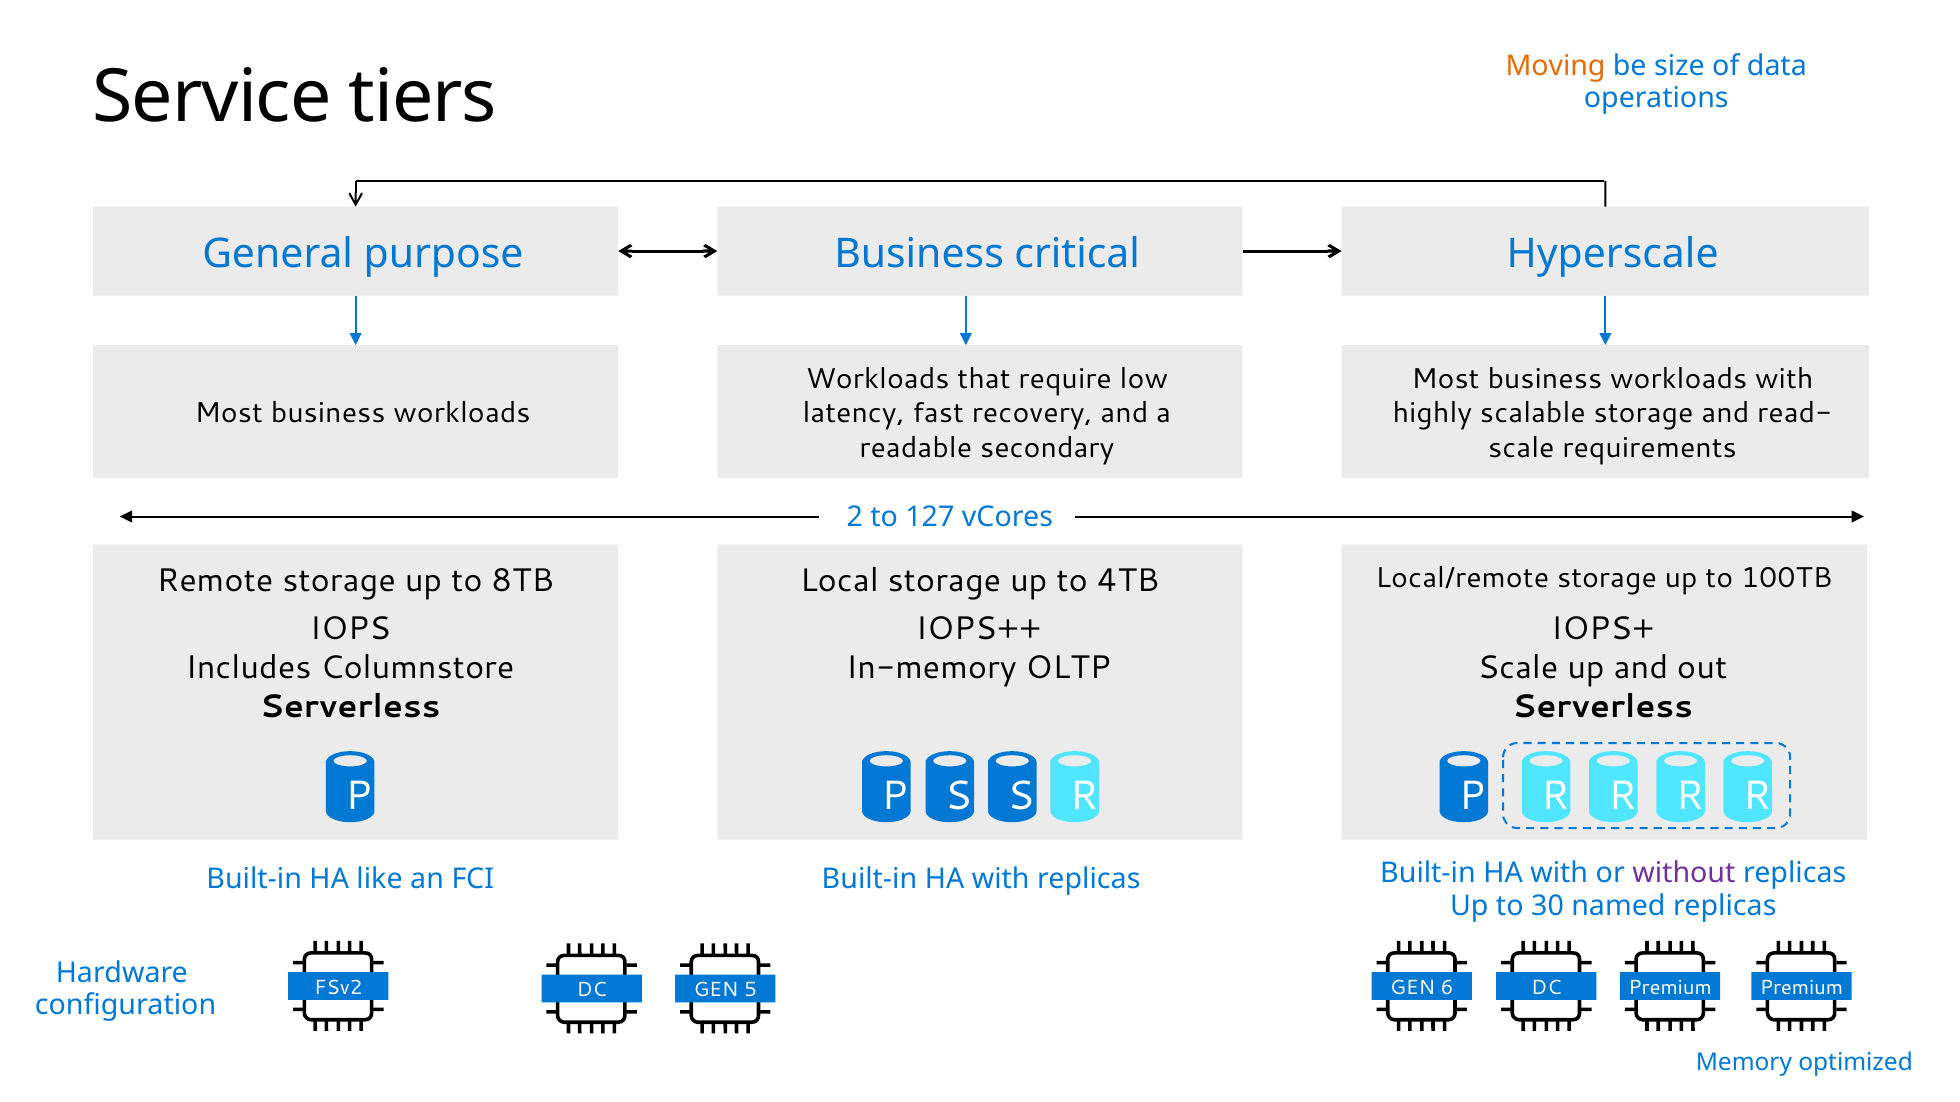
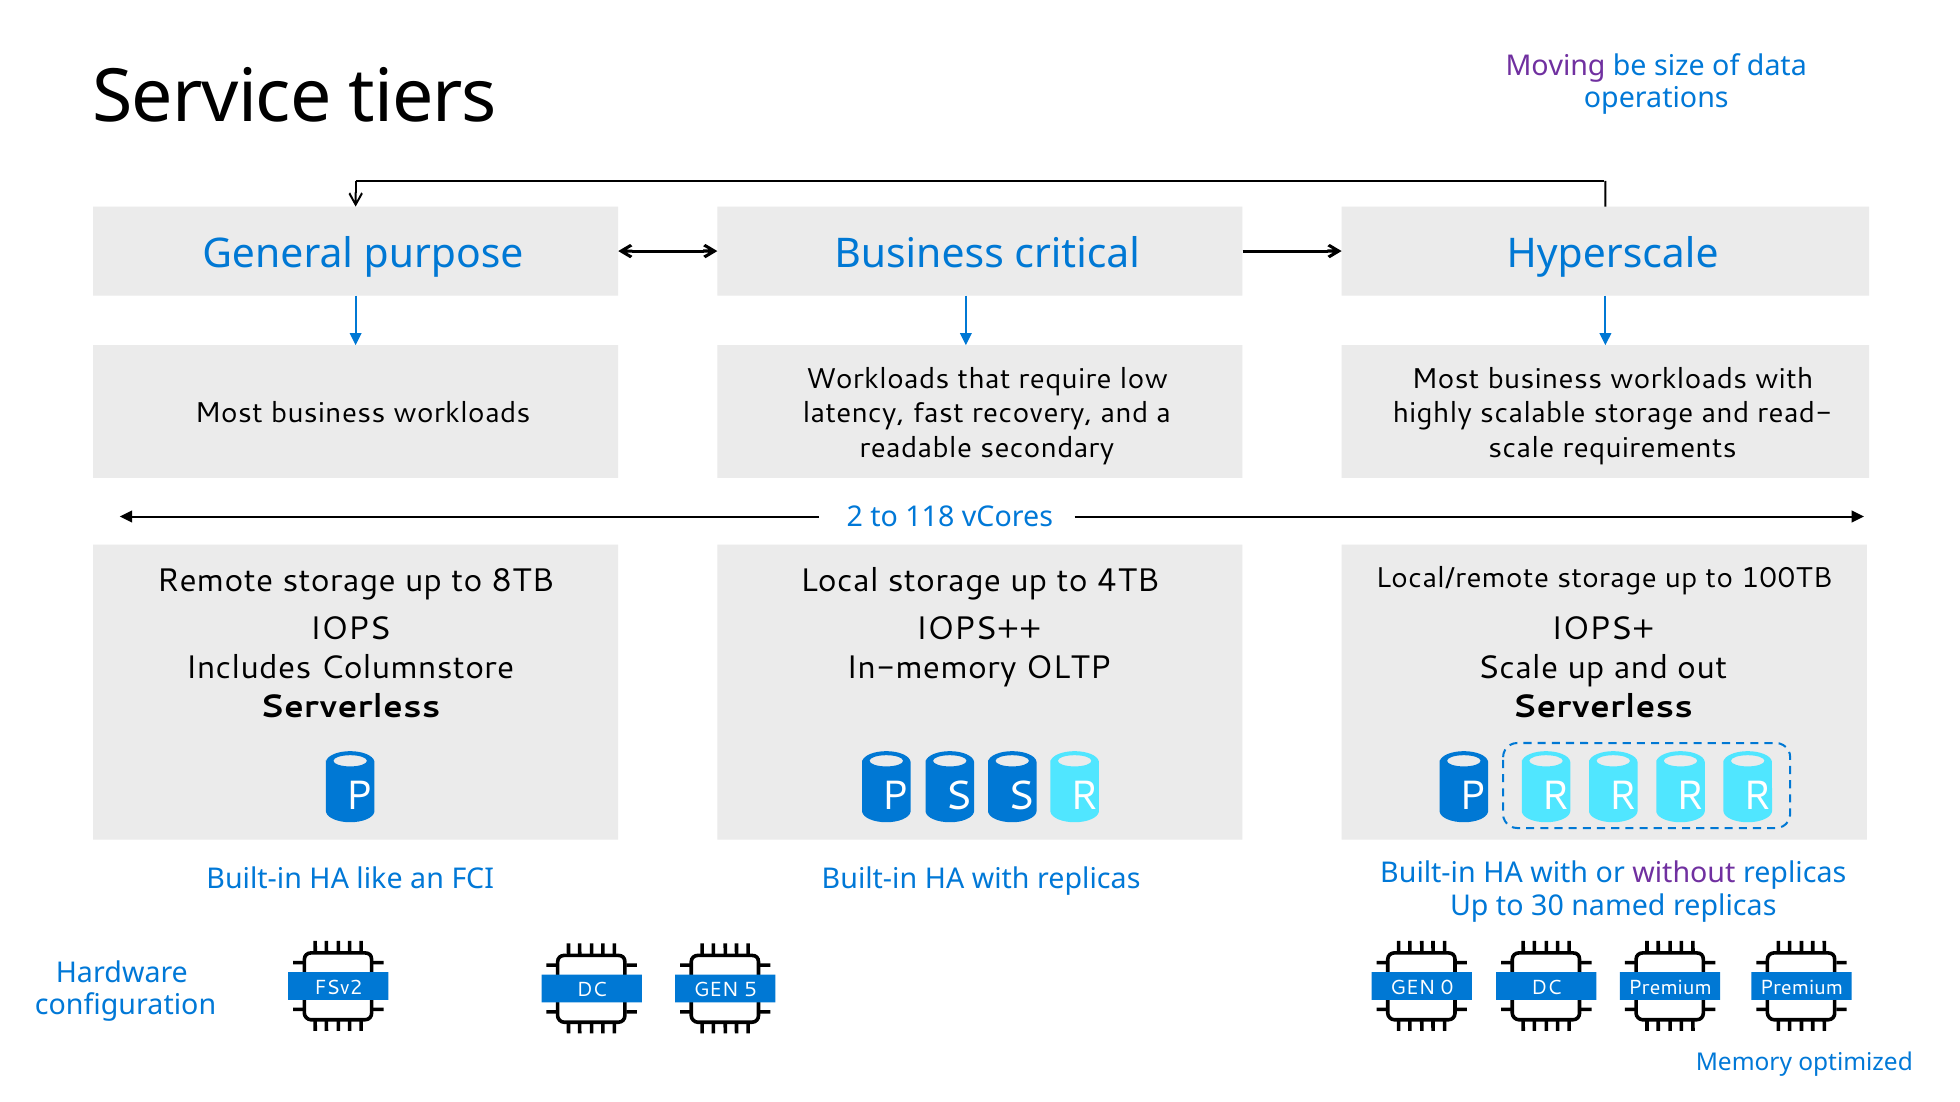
Moving colour: orange -> purple (1556, 66)
127: 127 -> 118 (930, 517)
6: 6 -> 0 (1447, 988)
